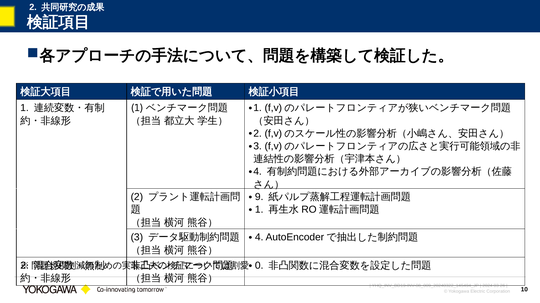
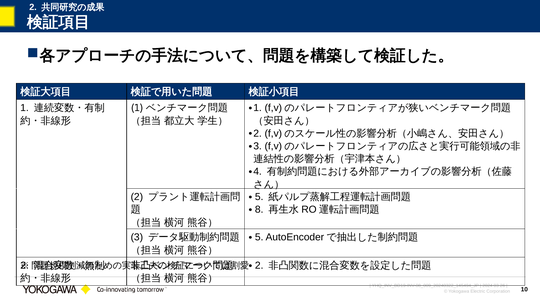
9: 9 -> 5 (259, 197)
1: 1 -> 8 (259, 210)
4: 4 -> 5 (259, 238)
0: 0 -> 2 (259, 266)
